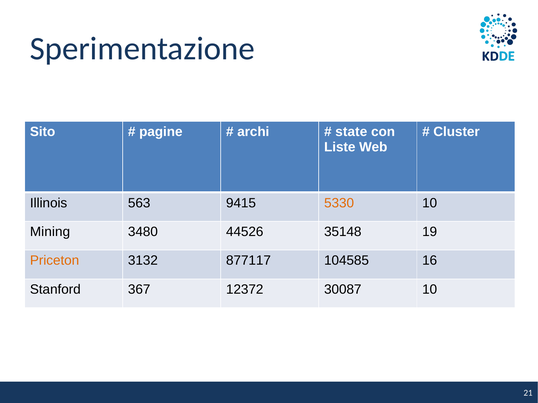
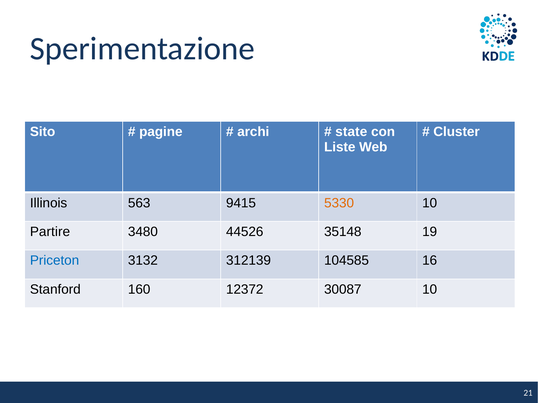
Mining: Mining -> Partire (50, 232)
Priceton colour: orange -> blue (55, 261)
877117: 877117 -> 312139 (248, 261)
367: 367 -> 160 (139, 290)
